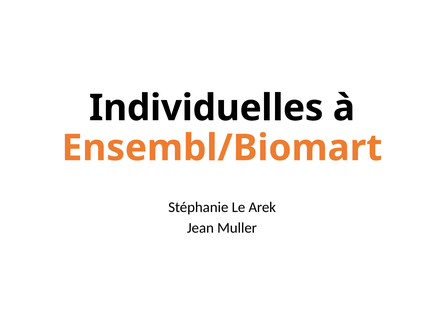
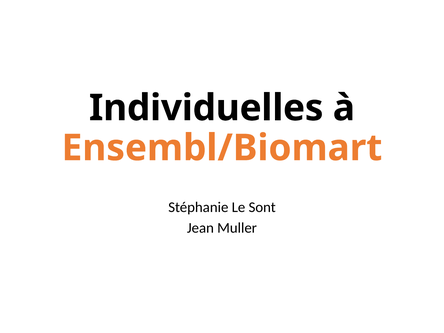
Arek: Arek -> Sont (262, 207)
